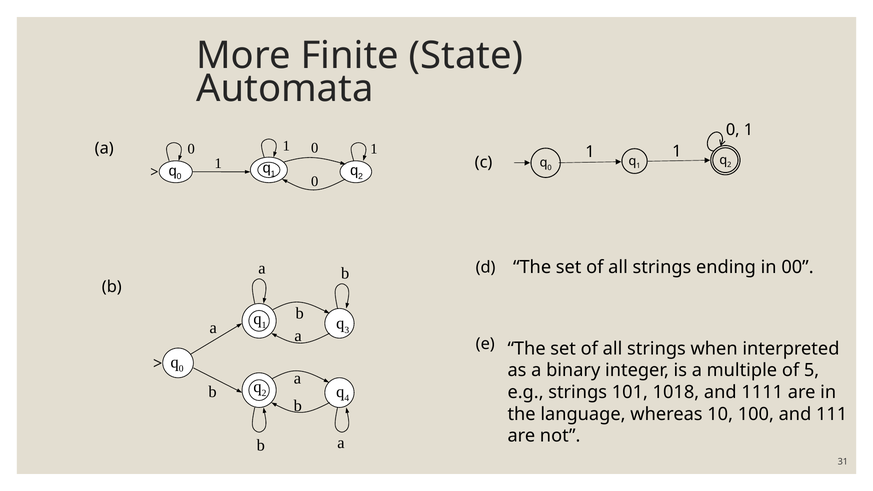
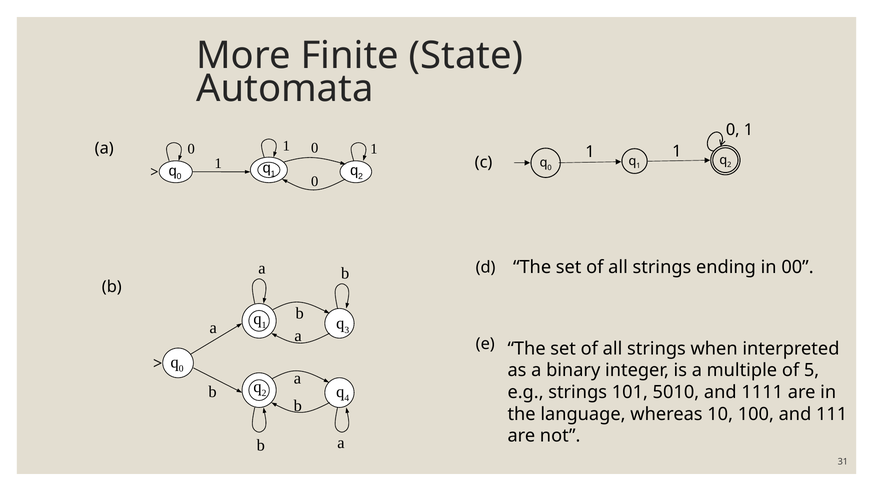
1018: 1018 -> 5010 (676, 392)
